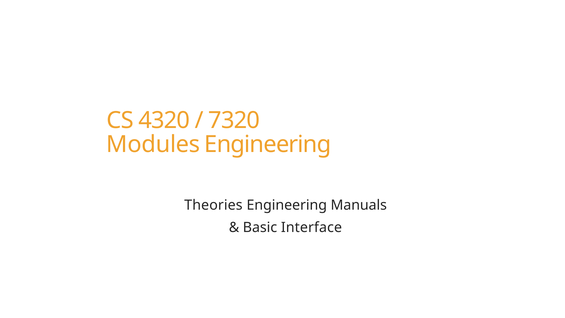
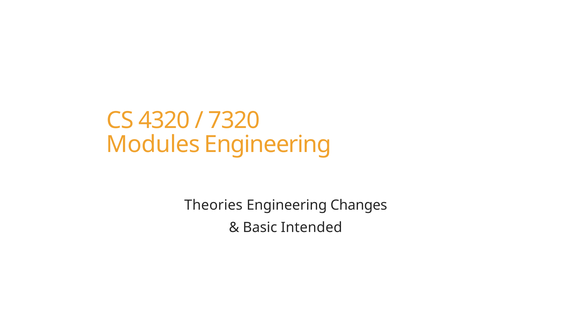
Manuals: Manuals -> Changes (359, 205)
Interface: Interface -> Intended (312, 227)
